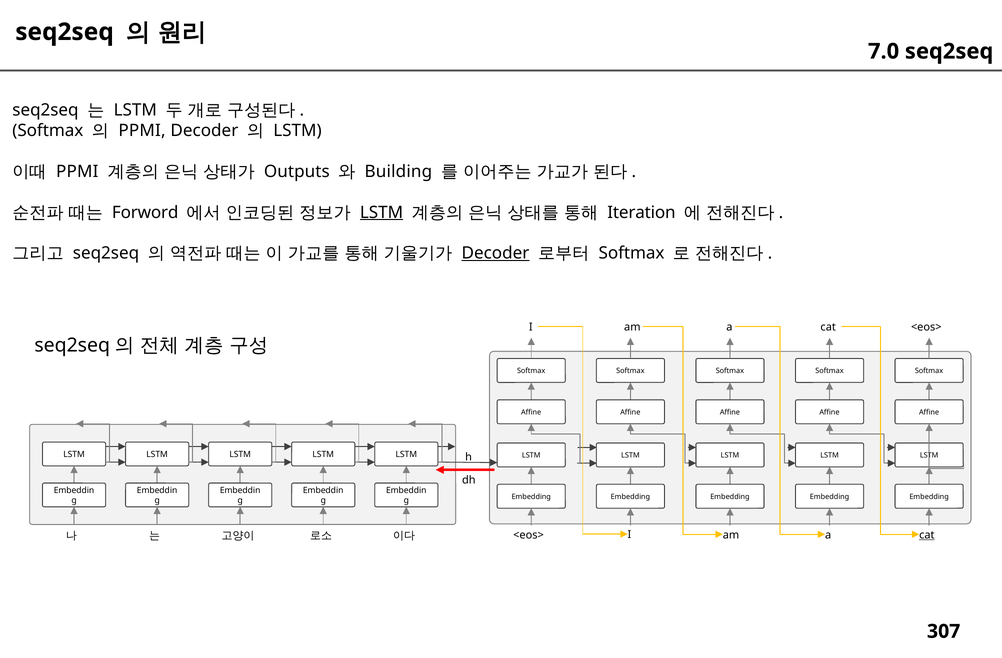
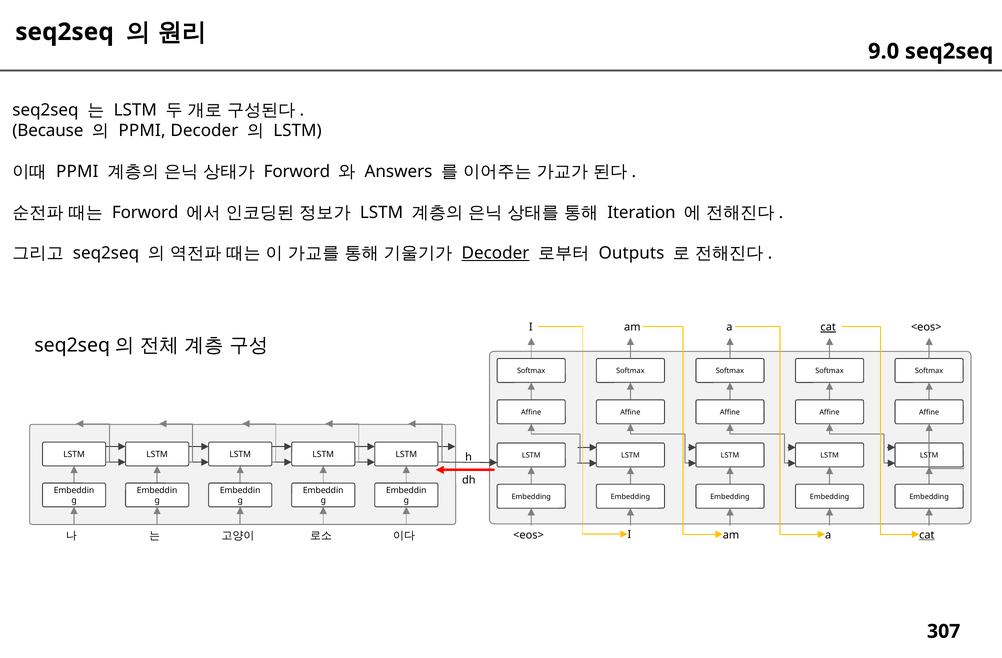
7.0: 7.0 -> 9.0 (884, 51)
Softmax: Softmax -> Because (48, 130)
Outputs: Outputs -> Forword (297, 171)
Building: Building -> Answers (398, 171)
LSTM underline: present -> none (382, 212)
Softmax: Softmax -> Outputs (631, 253)
cat underline: none -> present (828, 327)
